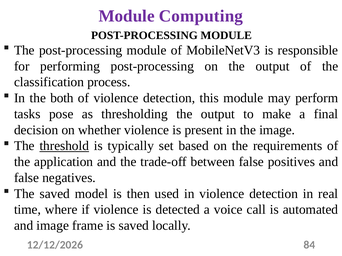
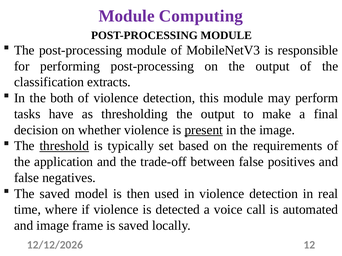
process: process -> extracts (109, 82)
pose: pose -> have (61, 114)
present underline: none -> present (204, 130)
84: 84 -> 12 (309, 245)
